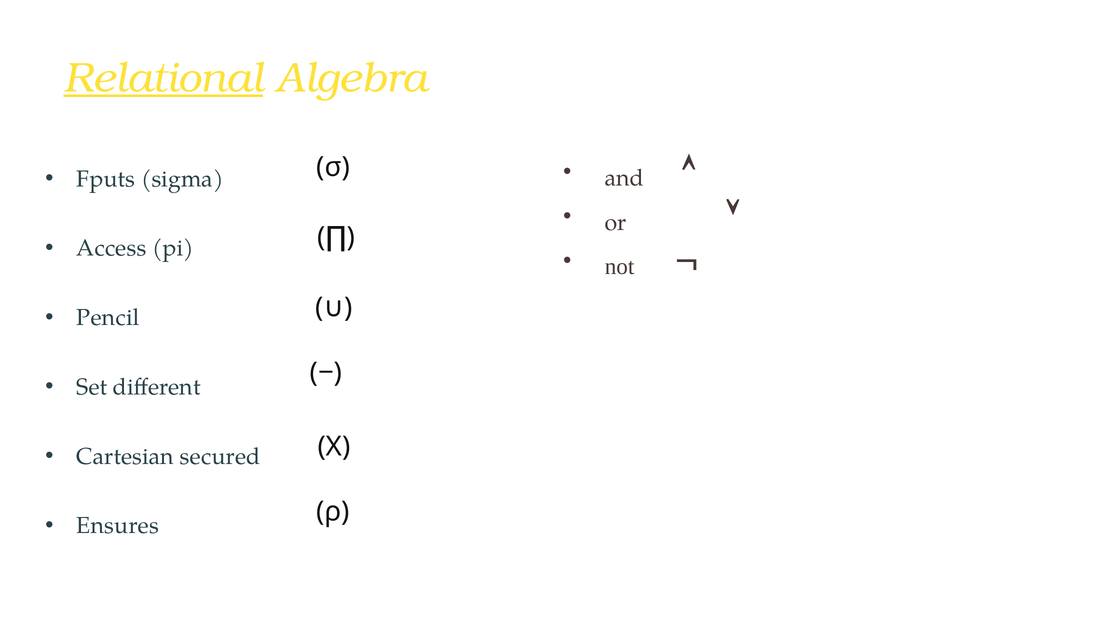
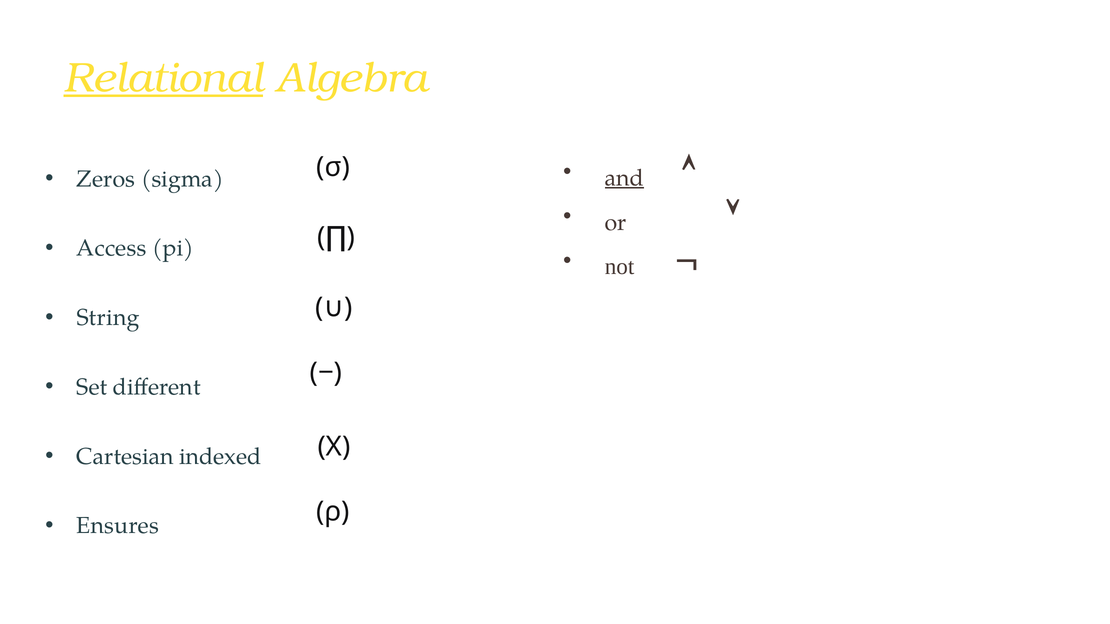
Fputs: Fputs -> Zeros (106, 179)
and underline: none -> present (624, 178)
Pencil: Pencil -> String (108, 318)
secured: secured -> indexed (220, 457)
